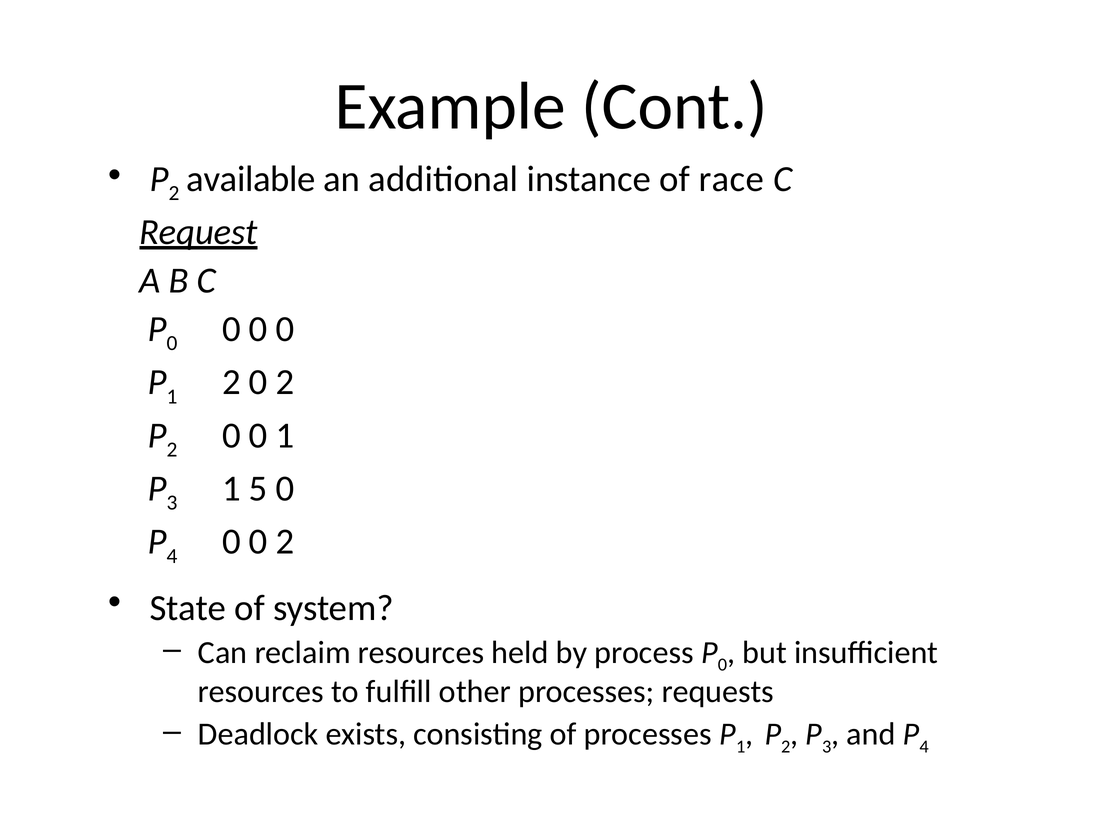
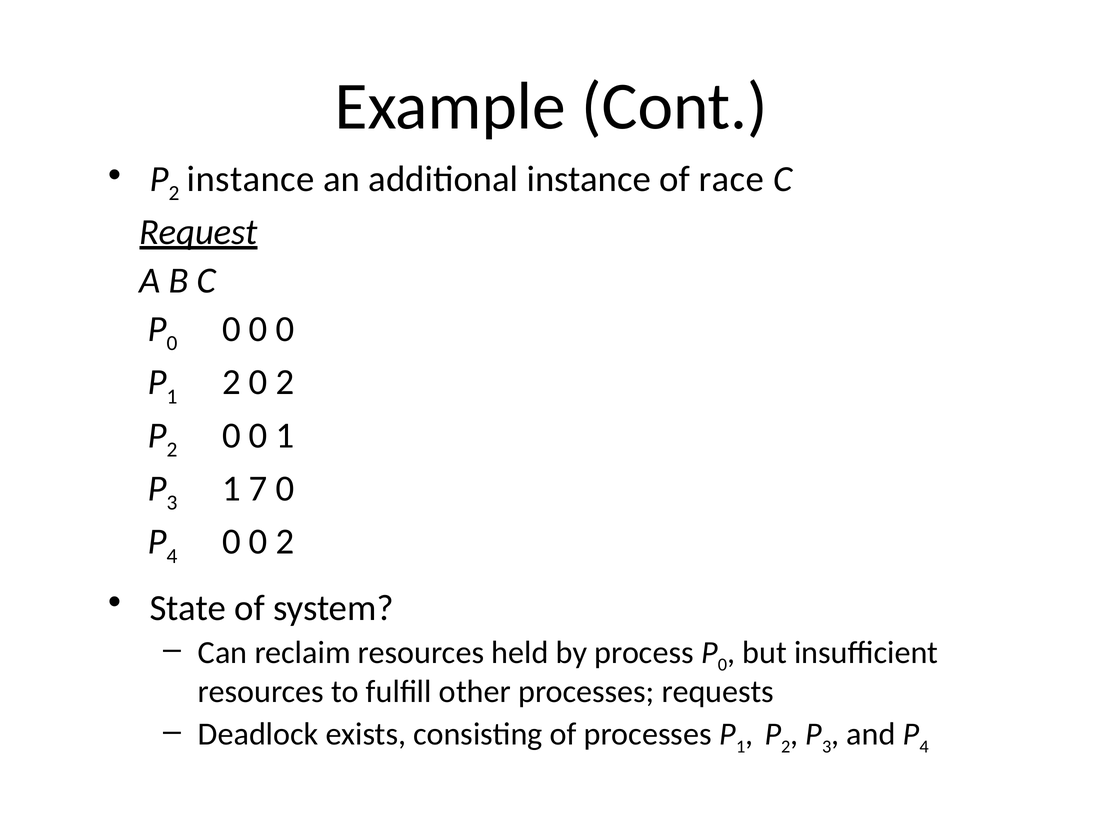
2 available: available -> instance (251, 179)
5: 5 -> 7 (258, 489)
